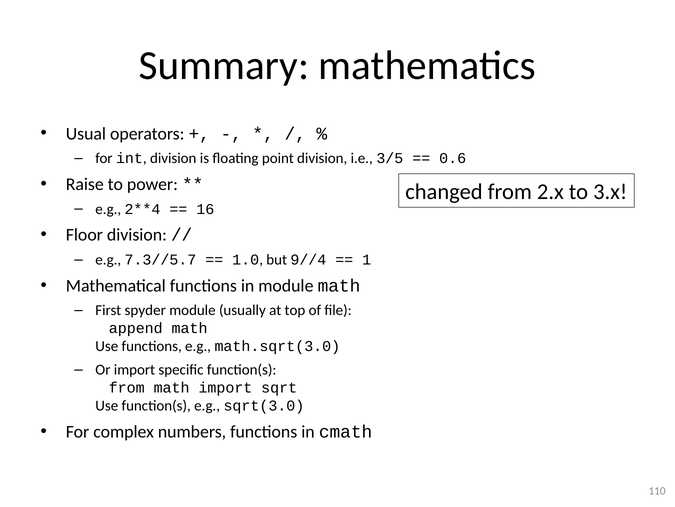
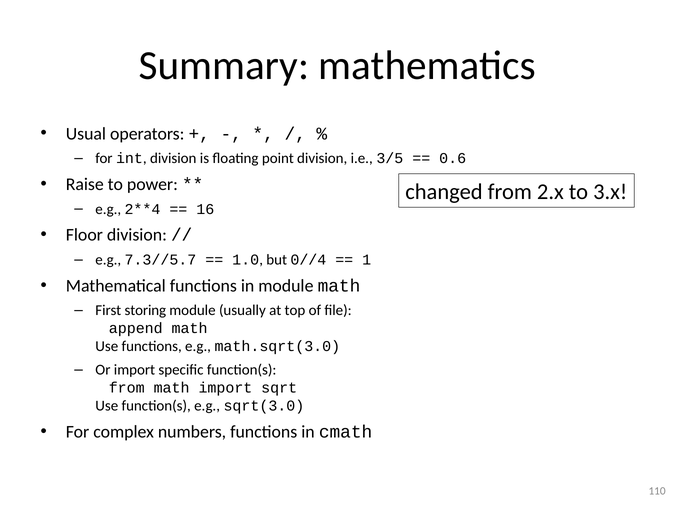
9//4: 9//4 -> 0//4 (308, 259)
spyder: spyder -> storing (145, 310)
